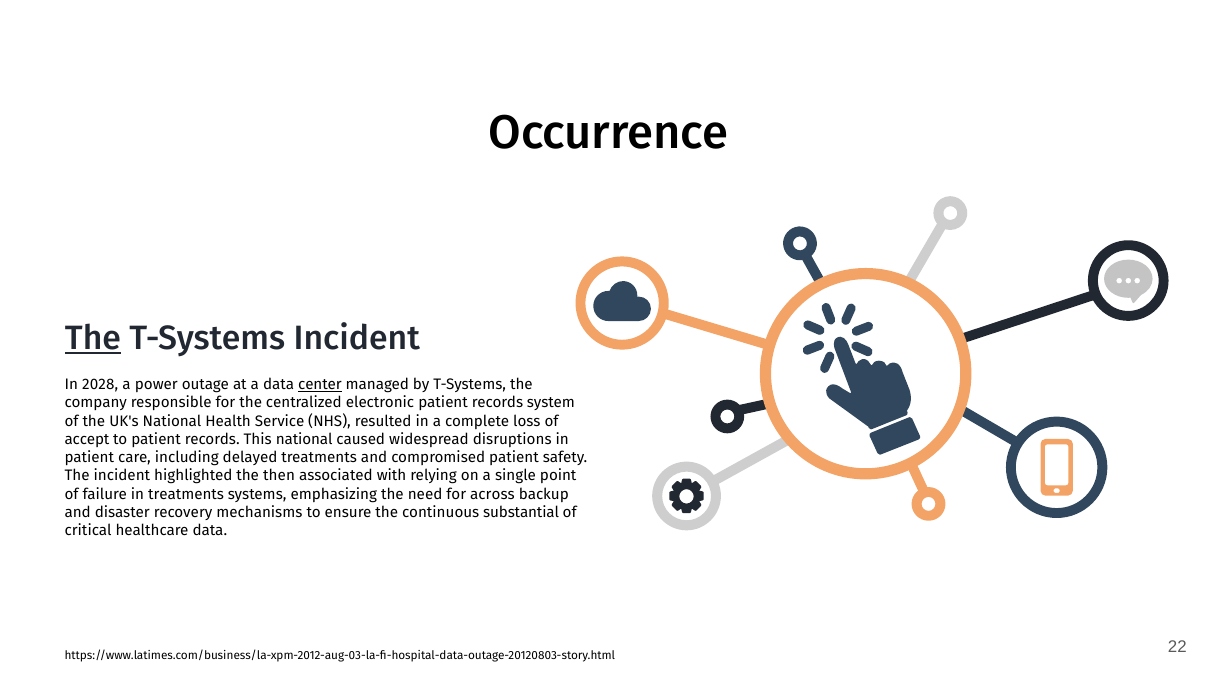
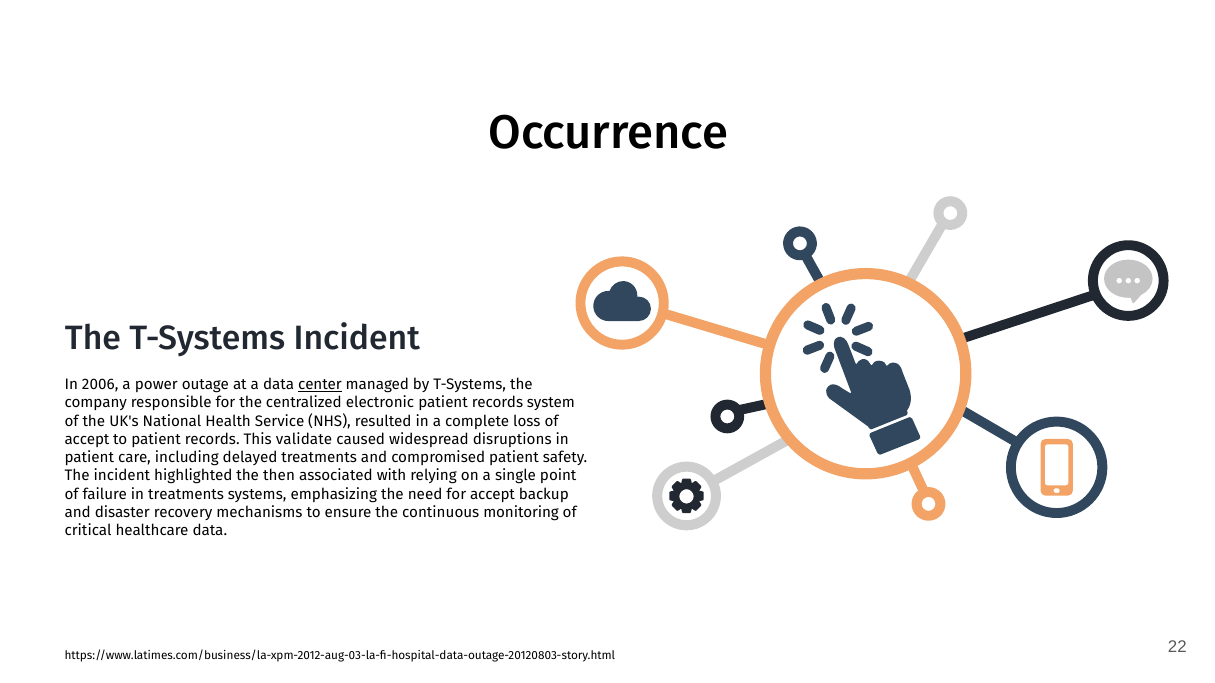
The underline: present -> none (93, 338)
2028: 2028 -> 2006 (100, 385)
This national: national -> validate (304, 440)
for across: across -> accept (493, 495)
substantial: substantial -> monitoring (521, 513)
